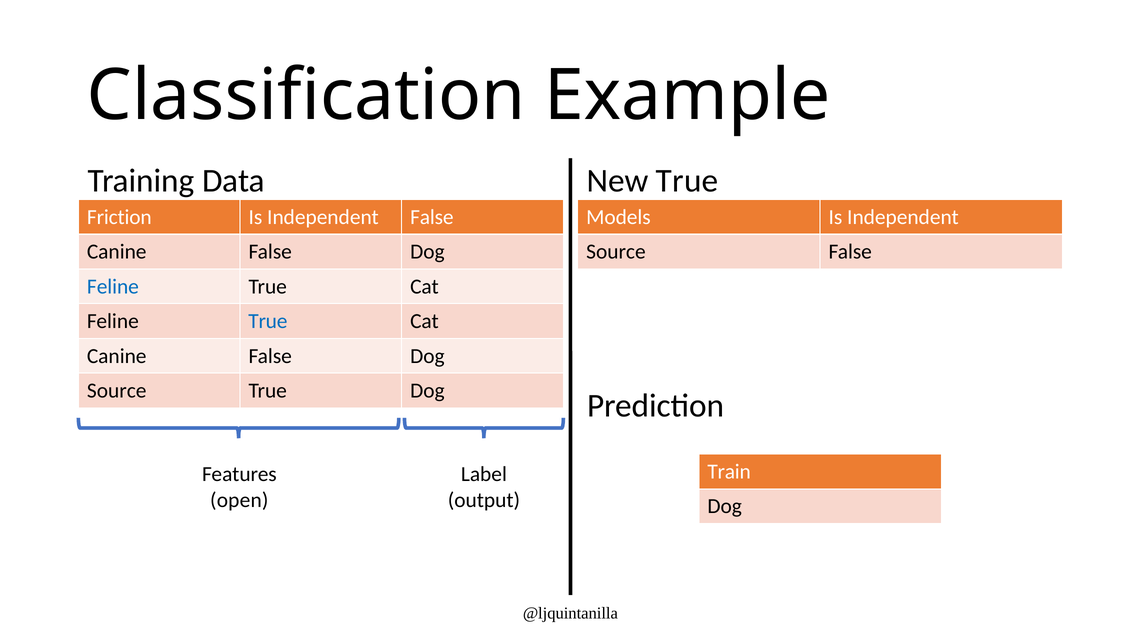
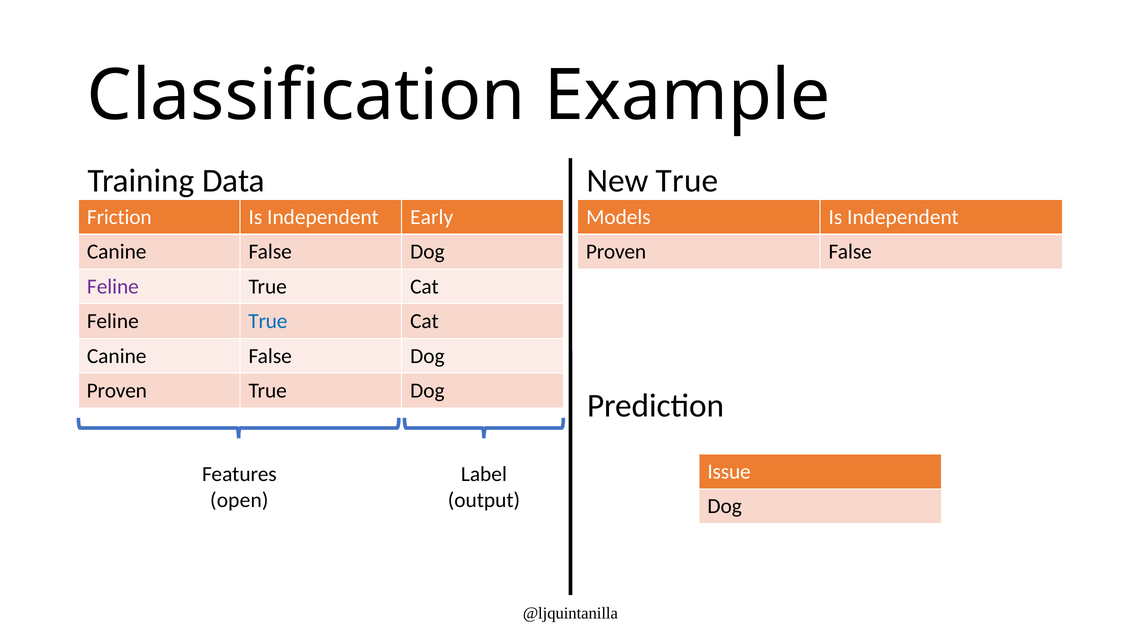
Independent False: False -> Early (432, 217)
Source: Source -> Proven (616, 252)
Feline colour: blue -> purple (113, 286)
Source: Source -> Proven (117, 391)
Train: Train -> Issue (729, 472)
